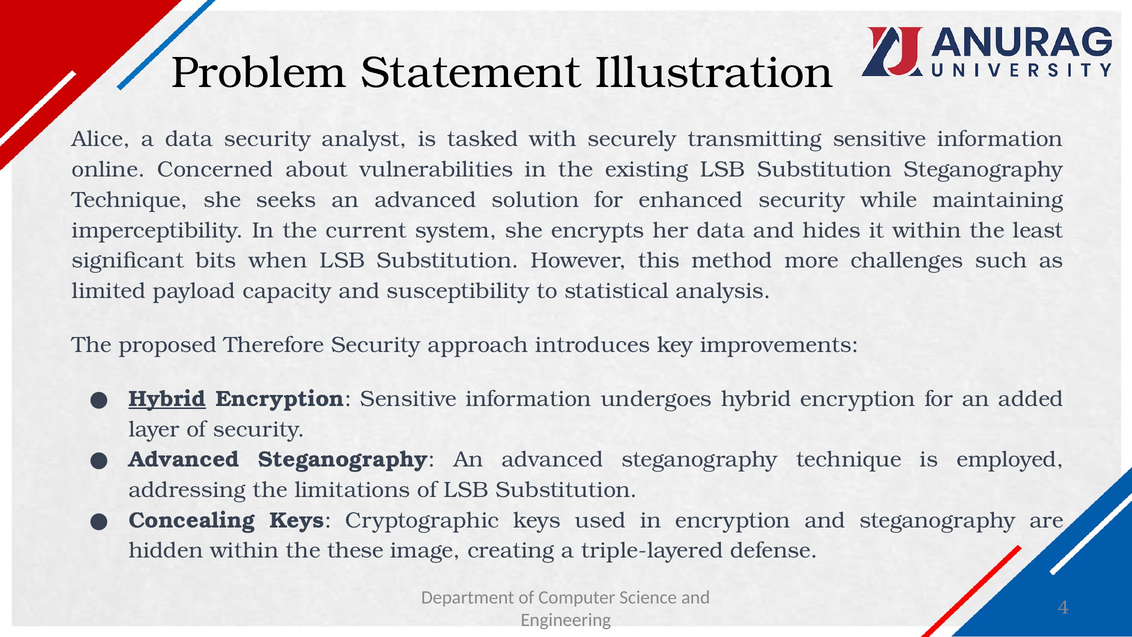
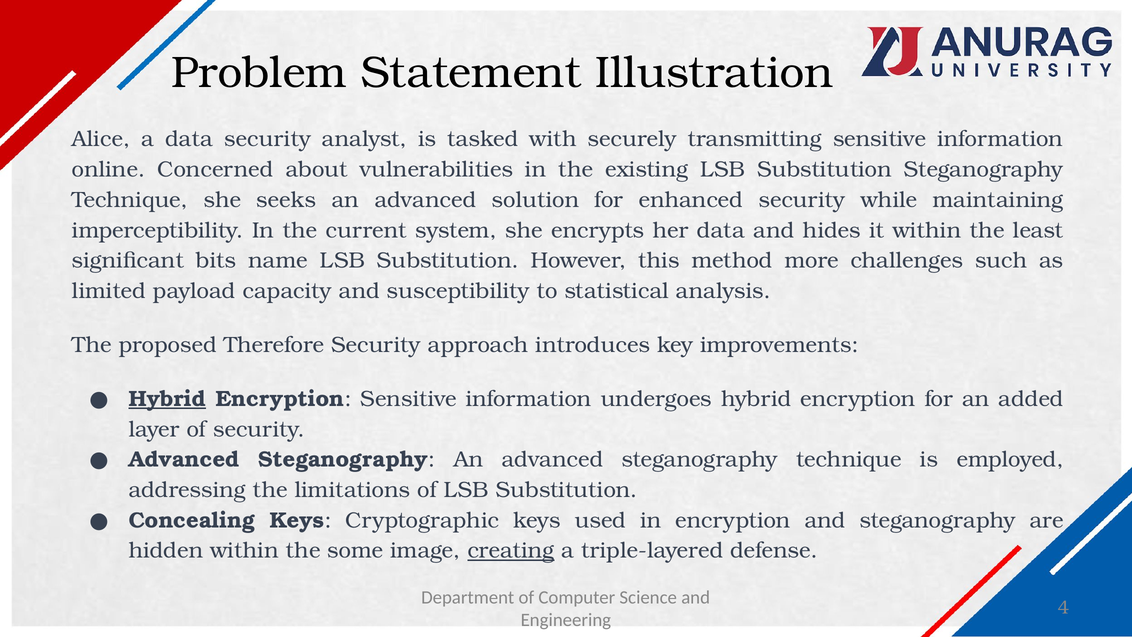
when: when -> name (278, 261)
these: these -> some (355, 551)
creating underline: none -> present (511, 551)
